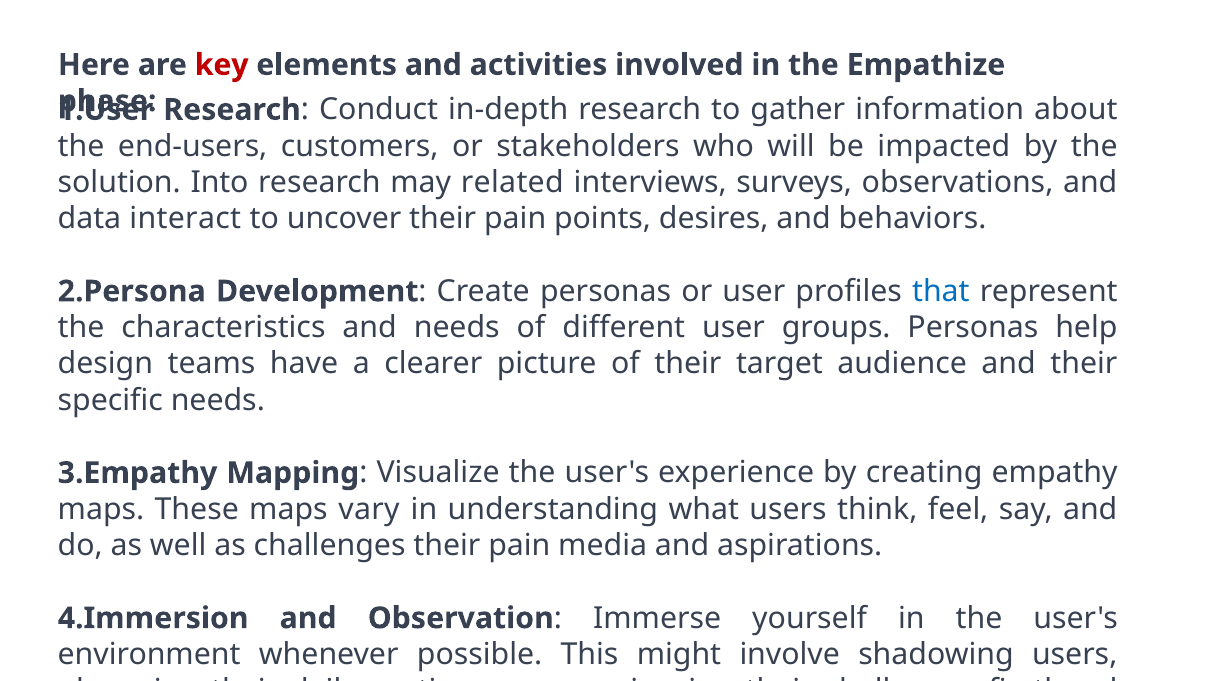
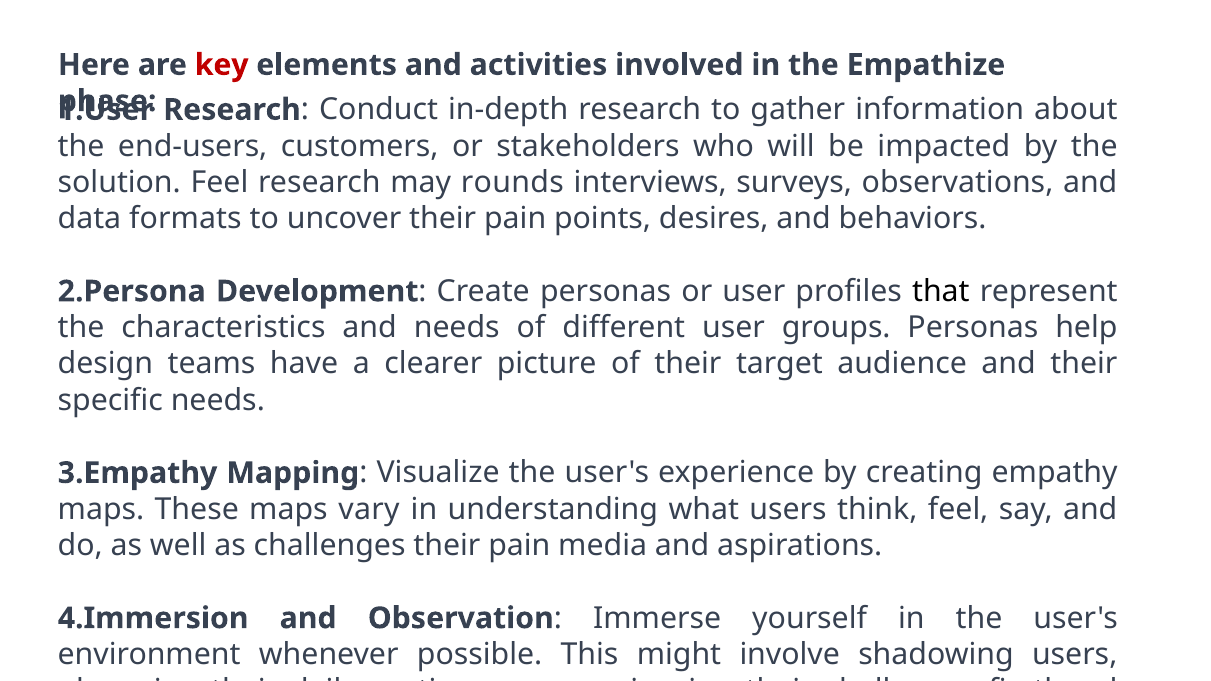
solution Into: Into -> Feel (219, 182)
related: related -> rounds (512, 182)
interact: interact -> formats (185, 219)
that colour: blue -> black (941, 291)
